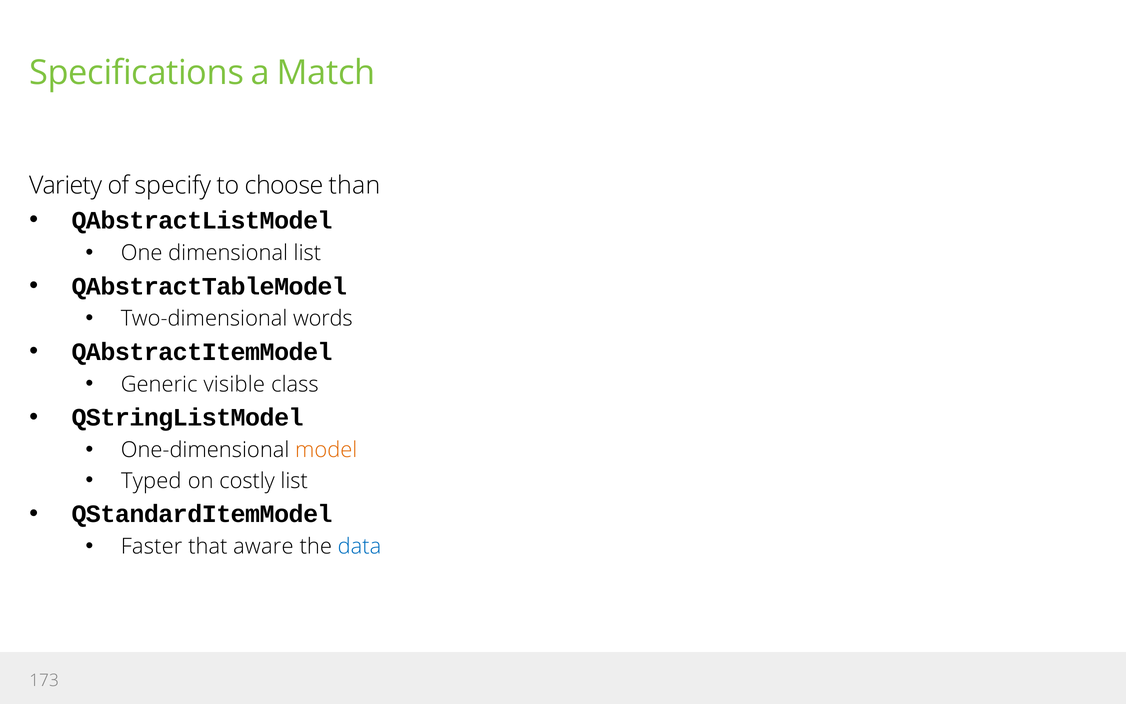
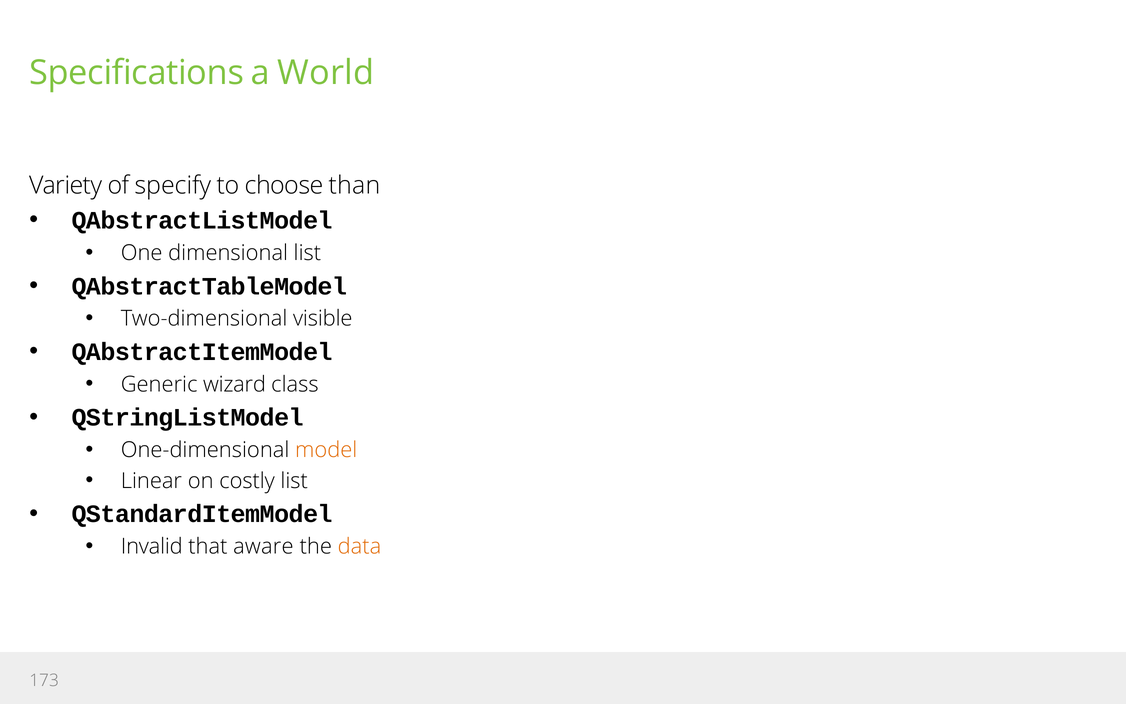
Match: Match -> World (326, 73)
words: words -> visible (323, 319)
visible: visible -> wizard (234, 384)
Typed: Typed -> Linear (151, 481)
Faster: Faster -> Invalid (152, 546)
data colour: blue -> orange (359, 546)
